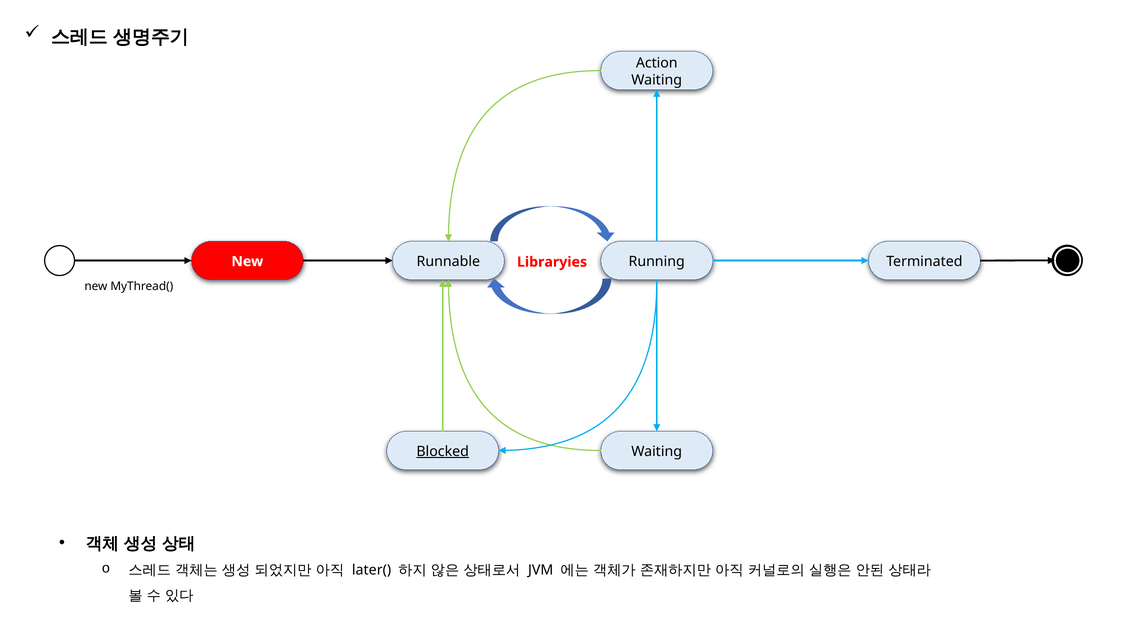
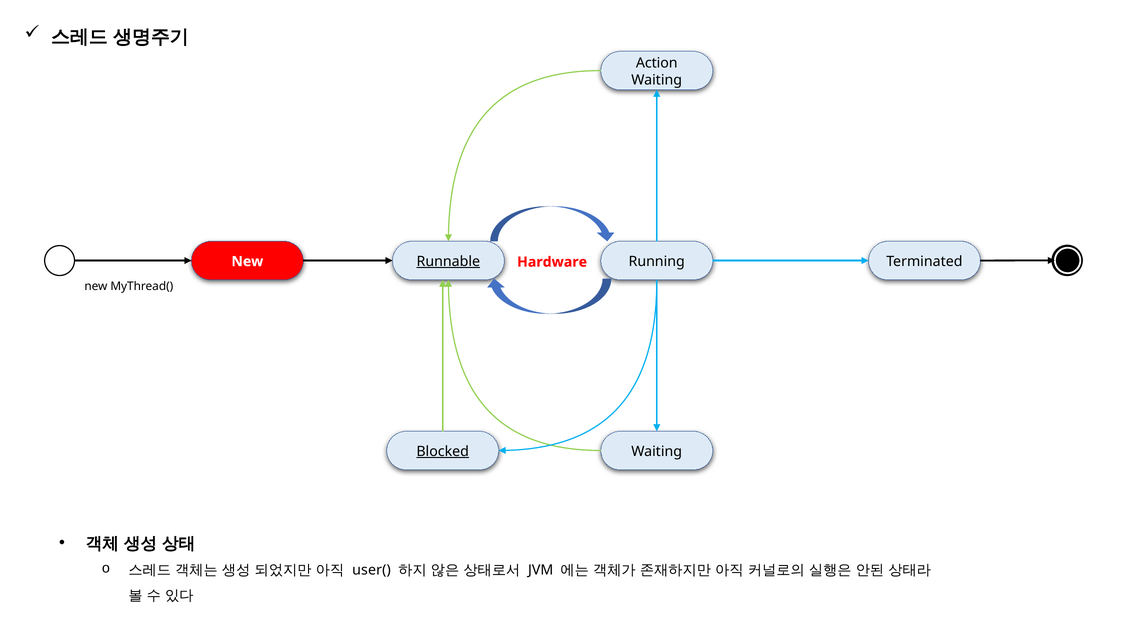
Runnable underline: none -> present (448, 261)
Libraryies: Libraryies -> Hardware (552, 262)
later(: later( -> user( (372, 570)
